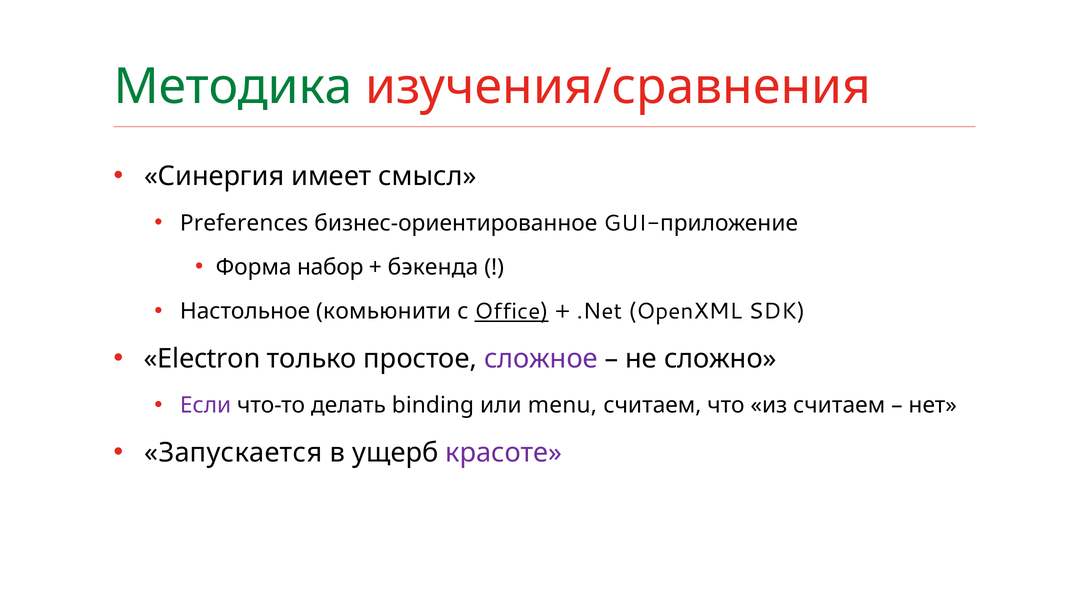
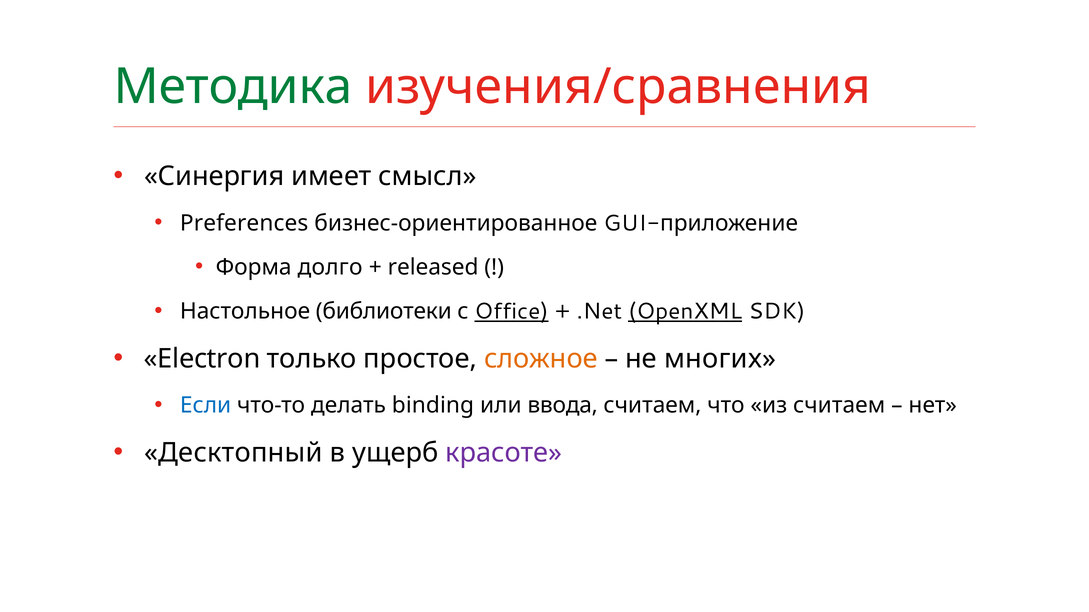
набор: набор -> долго (330, 268)
бэкенда: бэкенда -> released (433, 268)
комьюнити: комьюнити -> библиотеки (384, 312)
OpenXML underline: none -> present (685, 312)
сложное colour: purple -> orange (541, 359)
сложно: сложно -> многих (720, 359)
Если colour: purple -> blue (206, 406)
menu: menu -> ввода (563, 406)
Запускается: Запускается -> Десктопный (233, 453)
